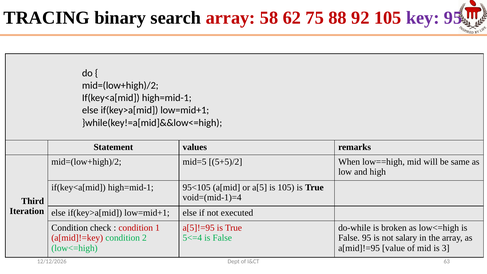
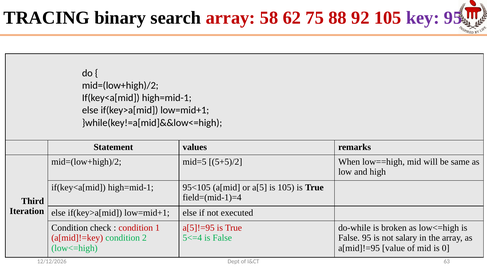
void=(mid-1)=4: void=(mid-1)=4 -> field=(mid-1)=4 (212, 197)
3: 3 -> 0 (446, 248)
